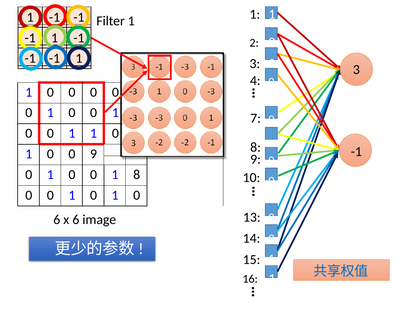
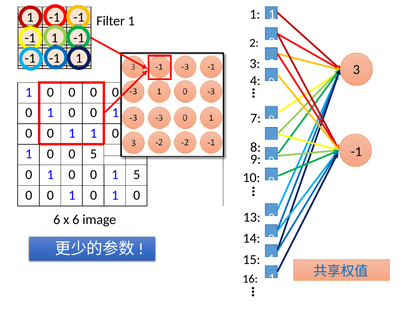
0 9: 9 -> 5 (93, 154)
1 8: 8 -> 5 (137, 175)
